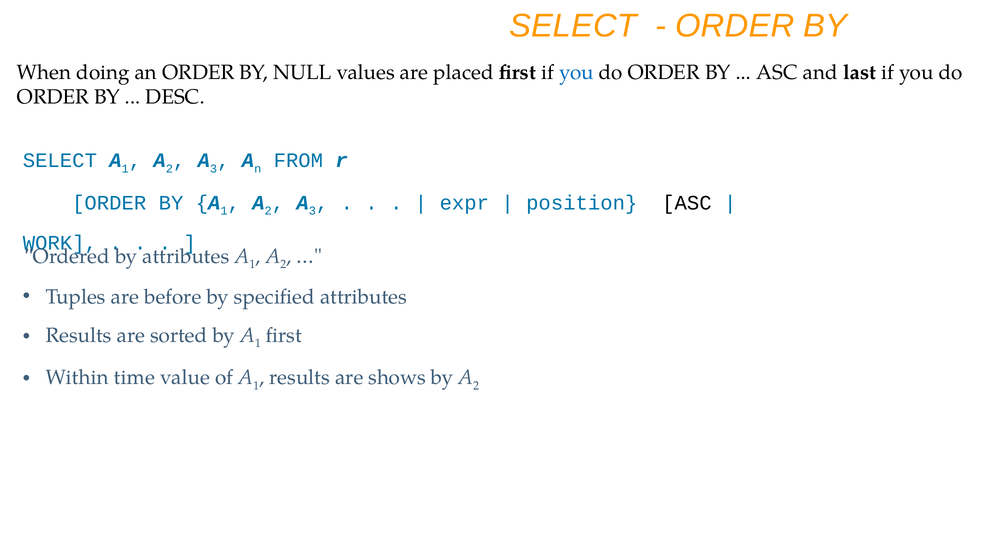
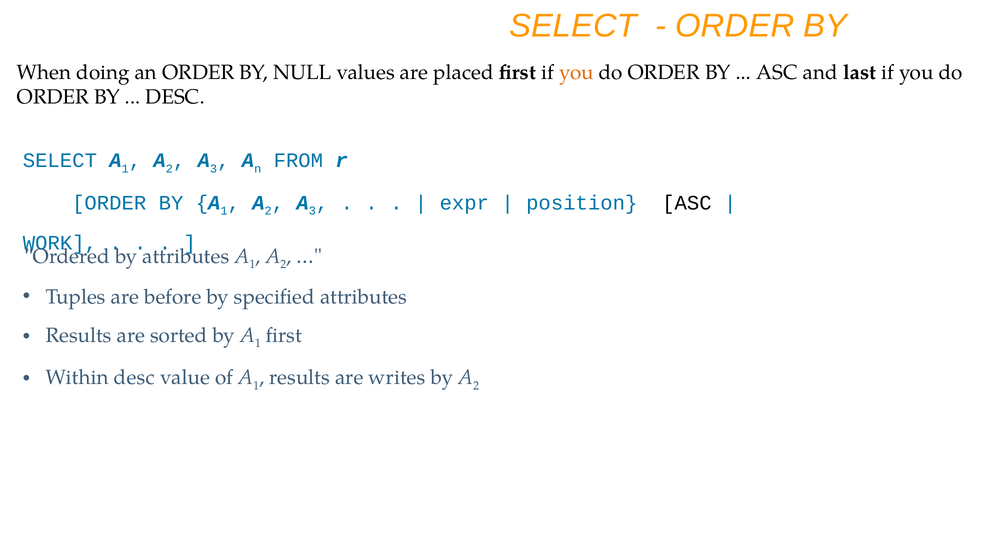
you colour: blue -> orange (576, 73)
Within time: time -> desc (134, 378)
shows: shows -> writes (397, 378)
